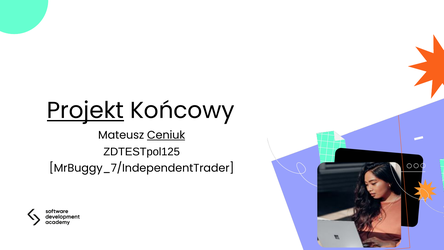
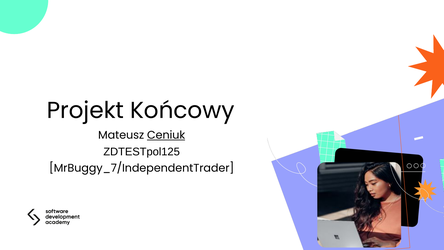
Projekt underline: present -> none (85, 111)
